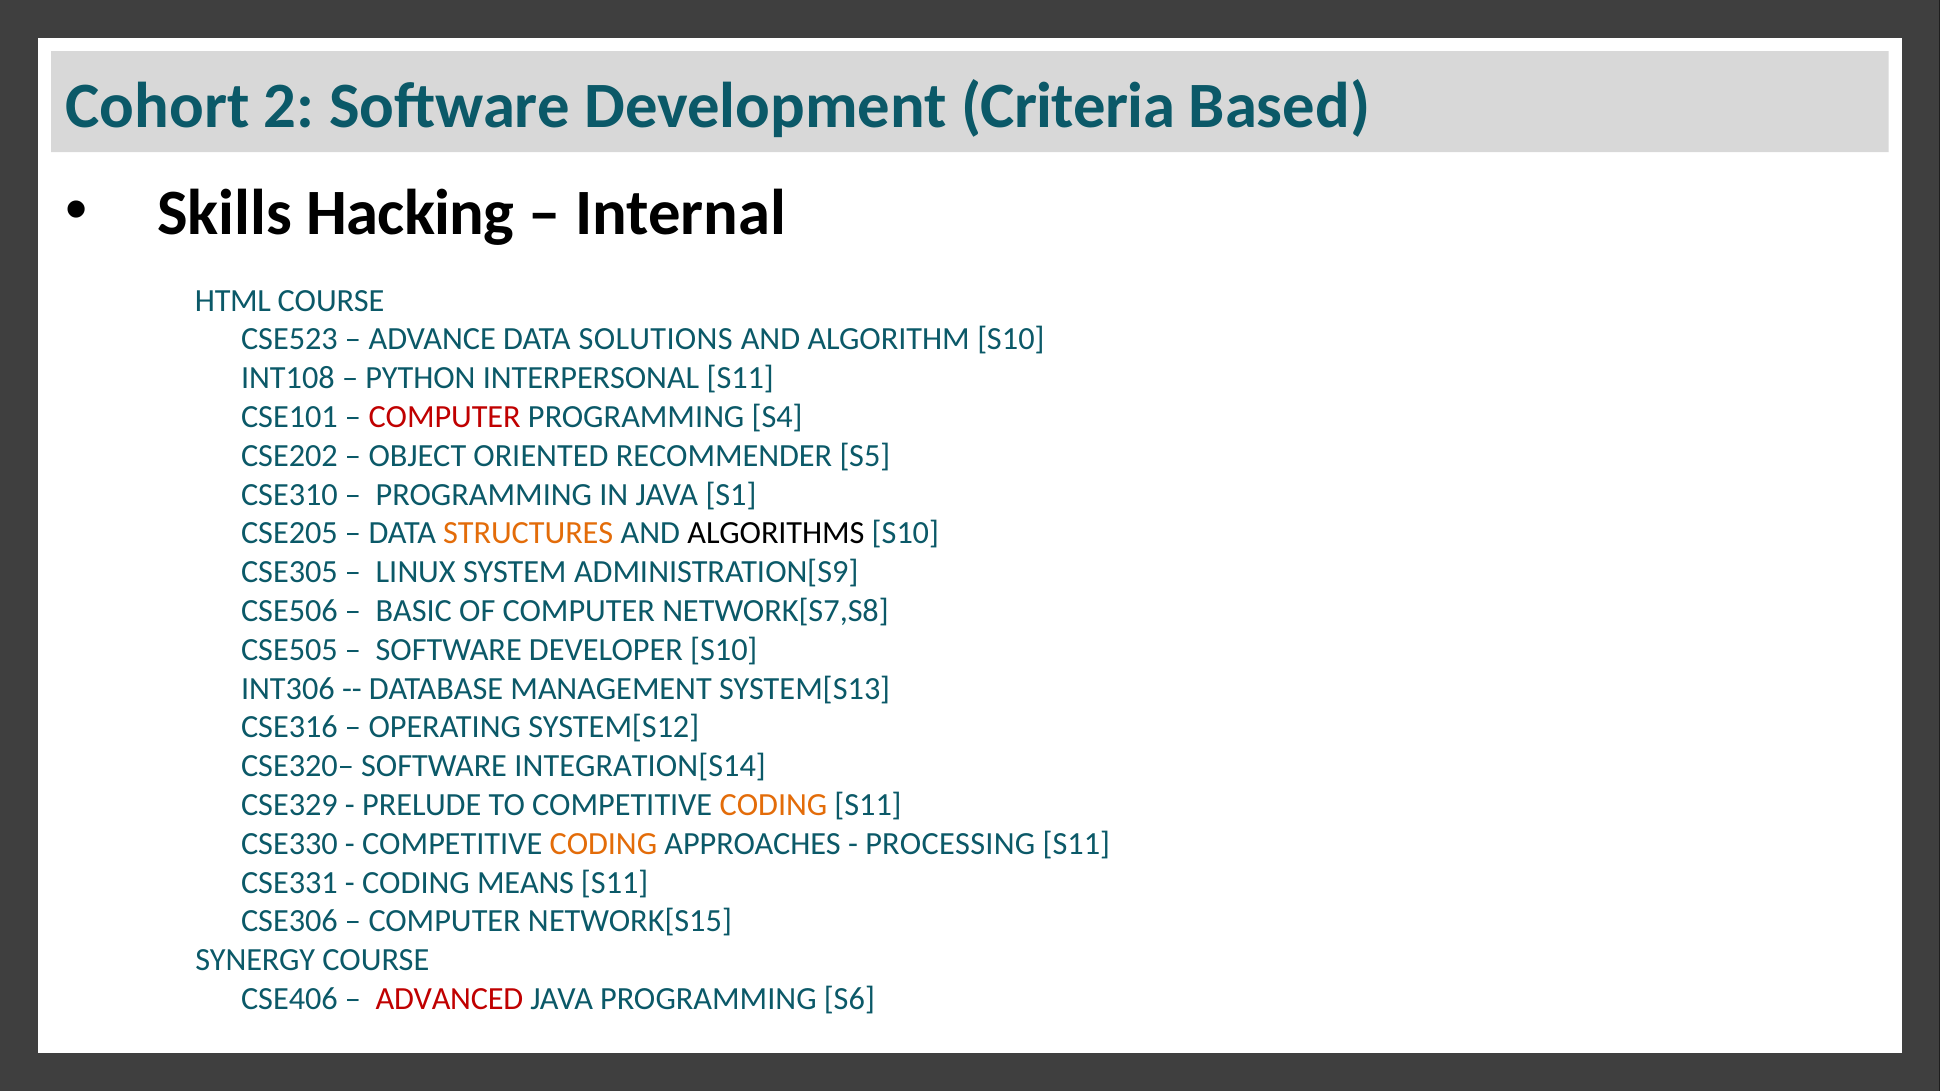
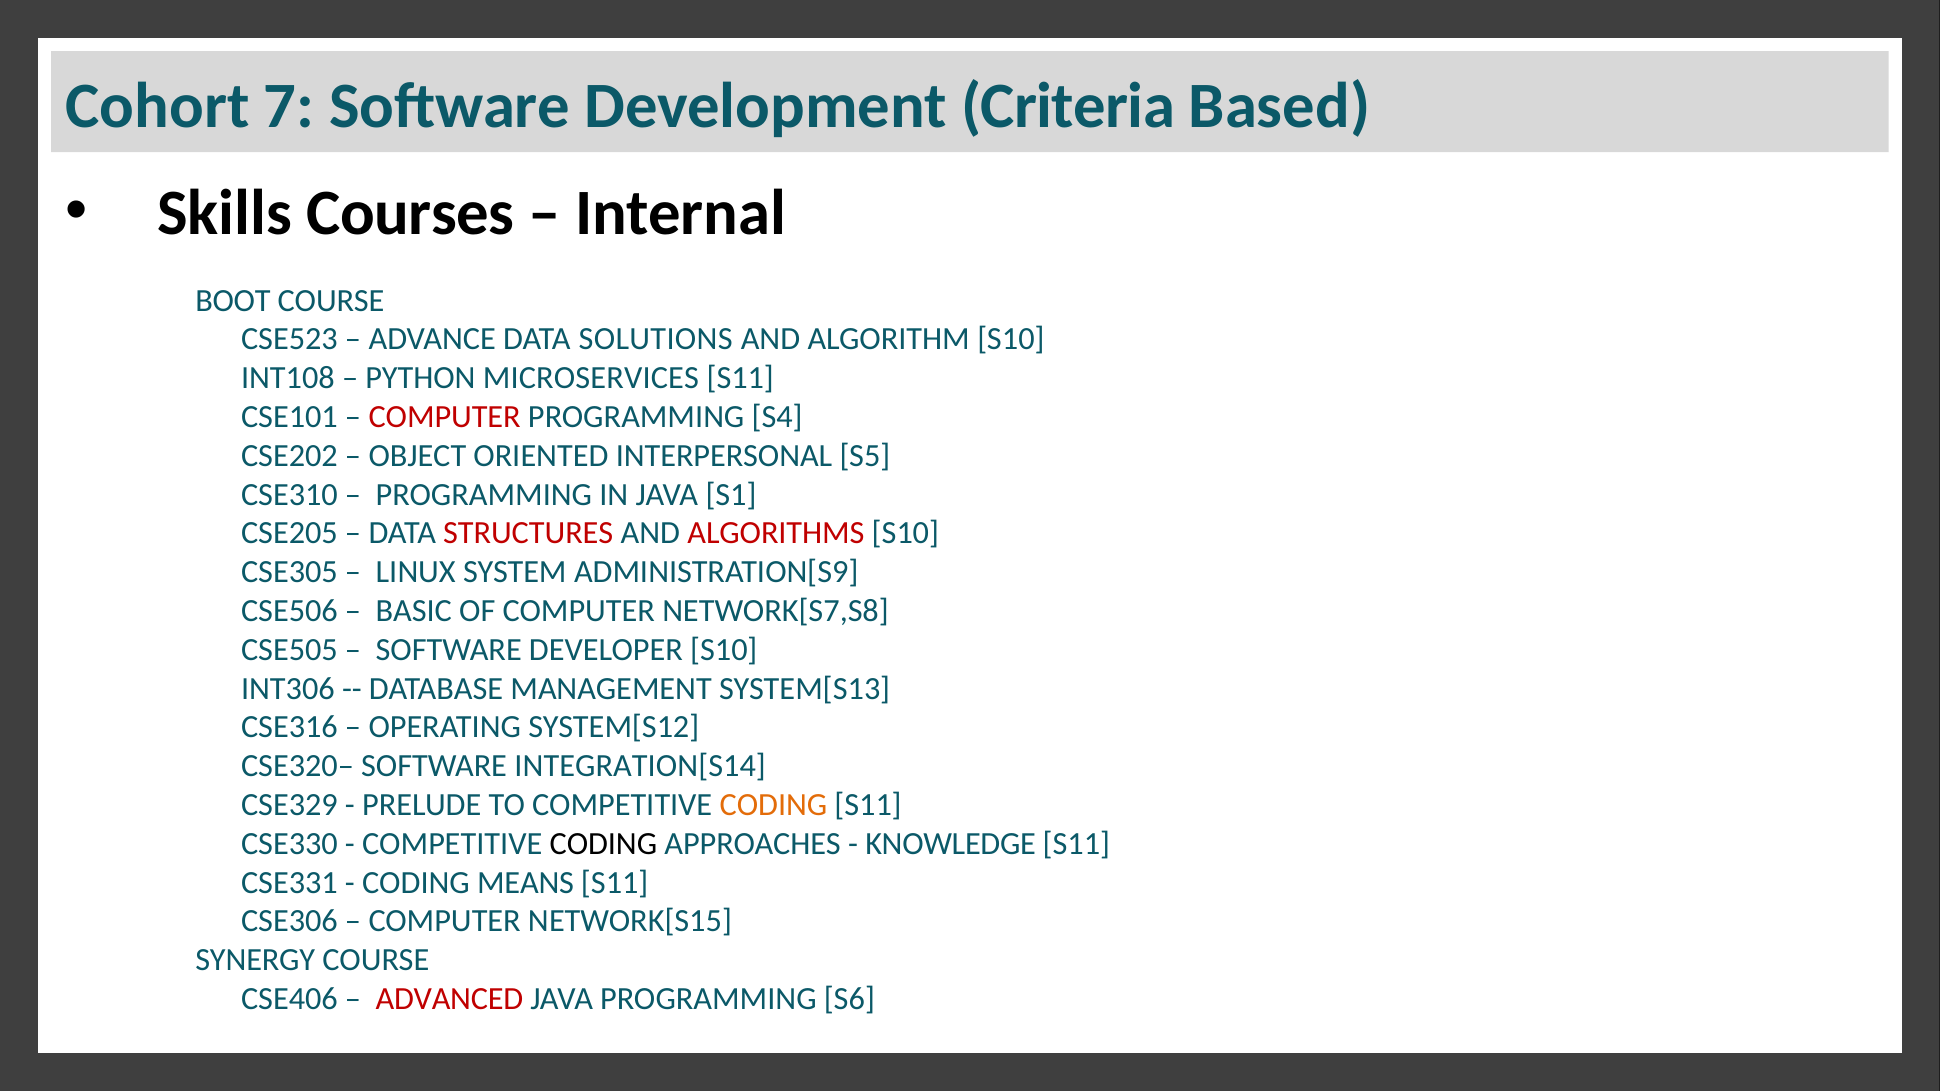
2: 2 -> 7 (289, 106)
Hacking: Hacking -> Courses (410, 213)
HTML: HTML -> BOOT (233, 301)
INTERPERSONAL: INTERPERSONAL -> MICROSERVICES (591, 378)
RECOMMENDER: RECOMMENDER -> INTERPERSONAL (724, 456)
STRUCTURES colour: orange -> red (528, 533)
ALGORITHMS colour: black -> red (776, 533)
CODING colour: orange -> black (603, 844)
PROCESSING: PROCESSING -> KNOWLEDGE (951, 844)
